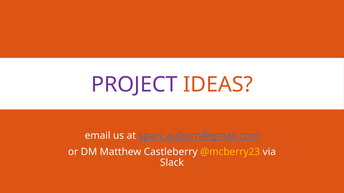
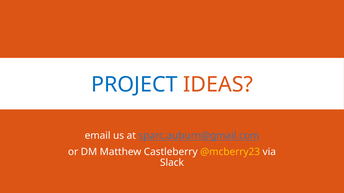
PROJECT colour: purple -> blue (134, 85)
